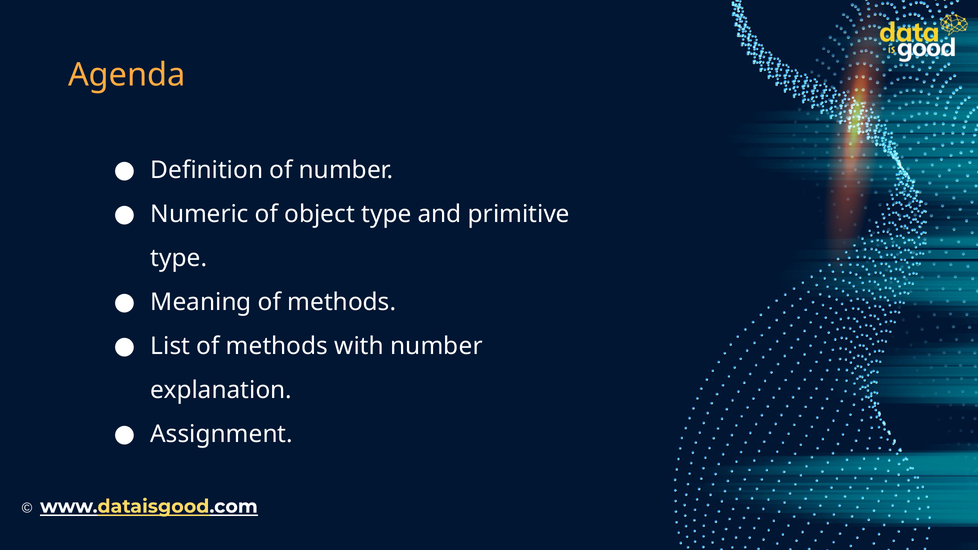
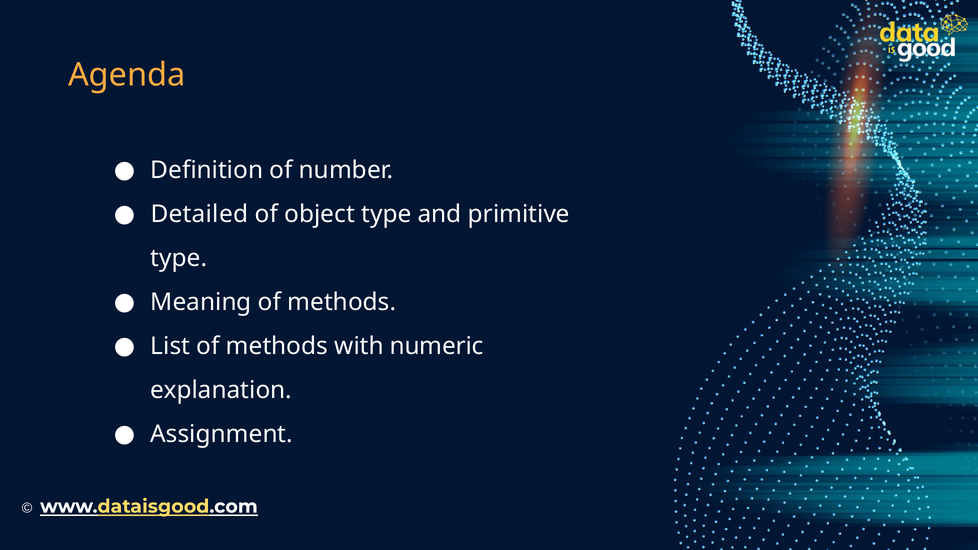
Numeric: Numeric -> Detailed (199, 214)
with number: number -> numeric (437, 346)
